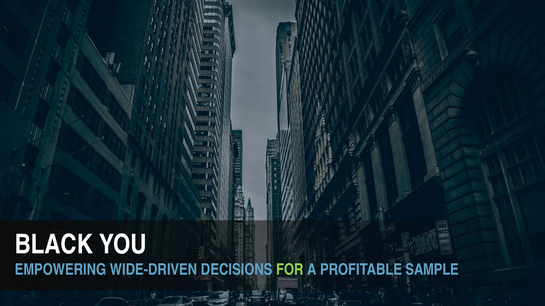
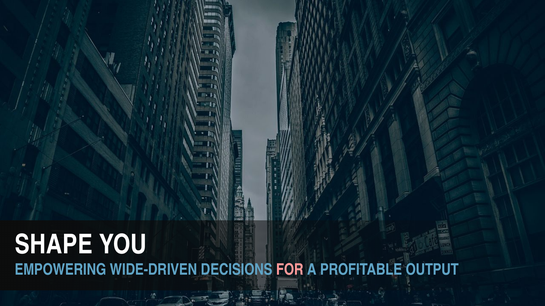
BLACK: BLACK -> SHAPE (54, 245)
FOR colour: light green -> pink (290, 270)
SAMPLE: SAMPLE -> OUTPUT (432, 270)
